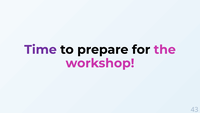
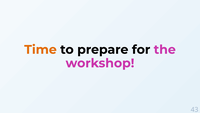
Time colour: purple -> orange (40, 49)
